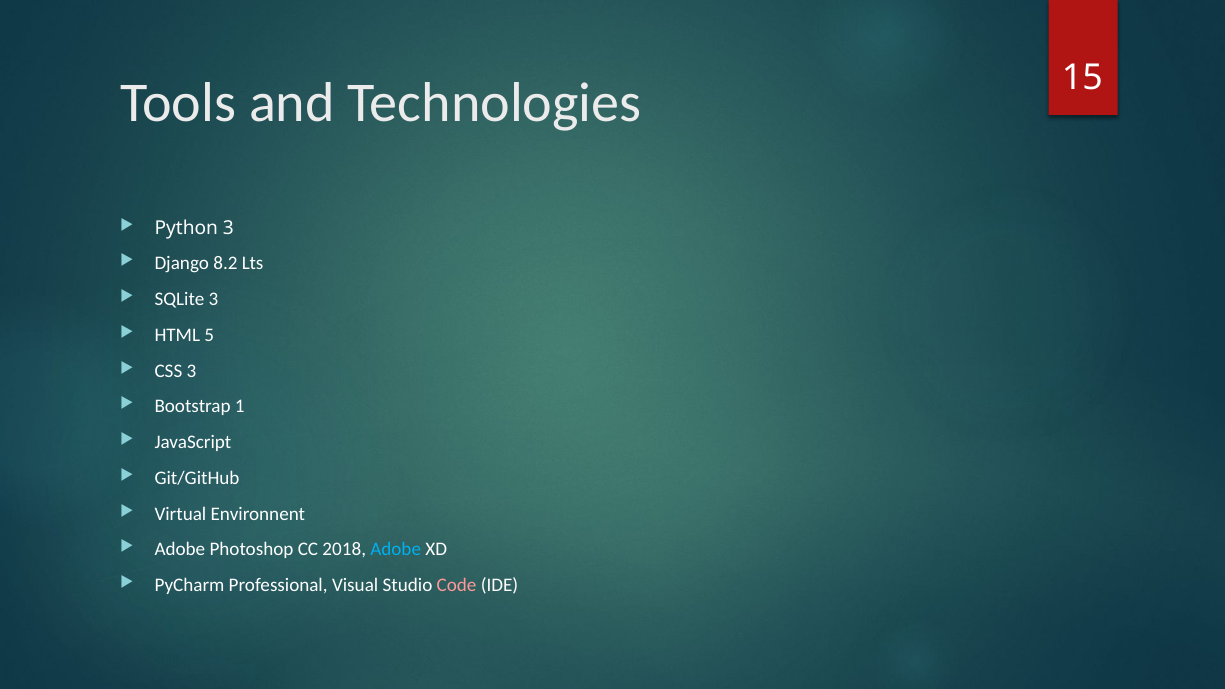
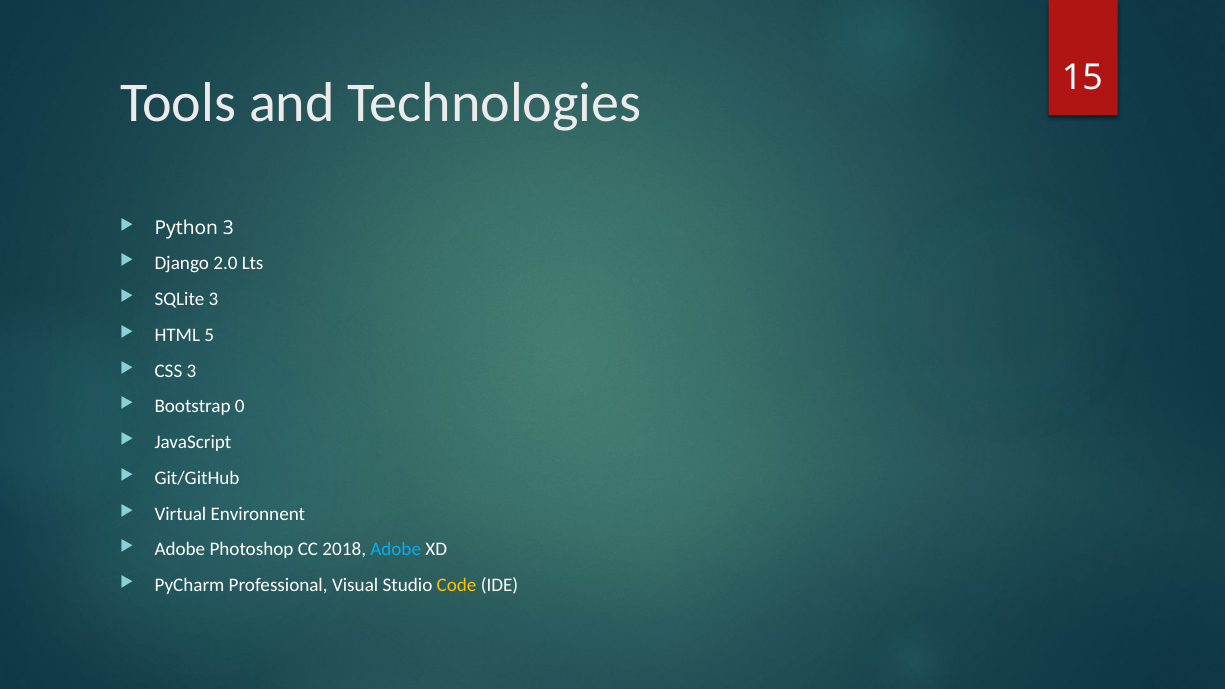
8.2: 8.2 -> 2.0 (225, 264)
1: 1 -> 0 (240, 407)
Code colour: pink -> yellow (457, 585)
